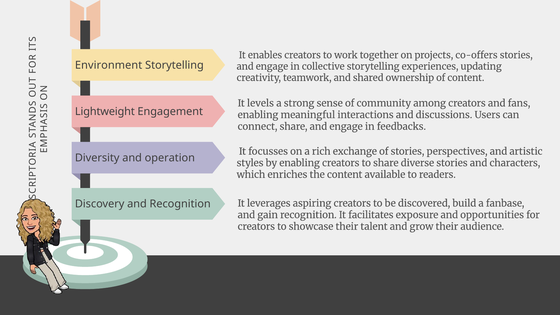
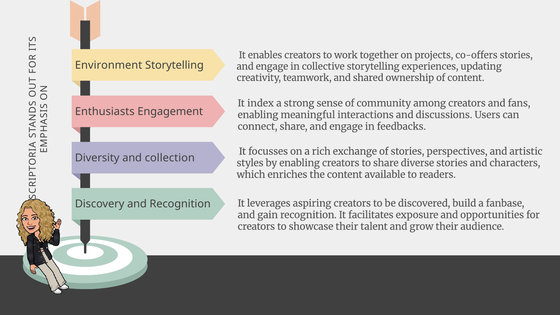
levels: levels -> index (260, 103)
Lightweight: Lightweight -> Enthusiasts (105, 112)
operation: operation -> collection (170, 158)
